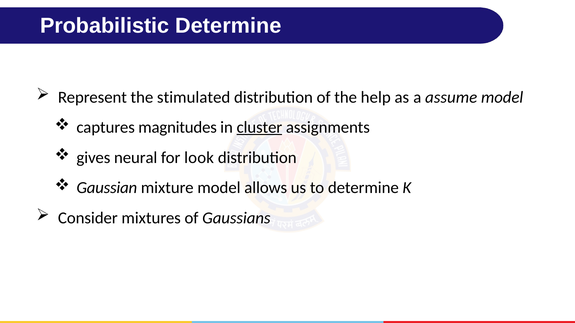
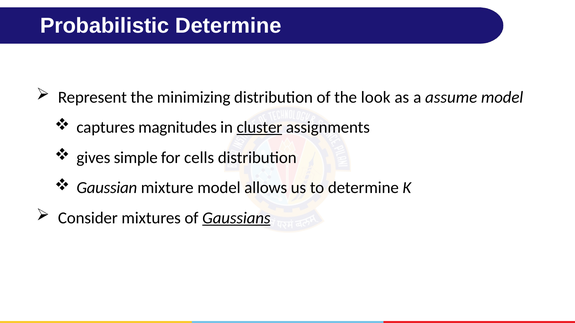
stimulated: stimulated -> minimizing (194, 97)
help: help -> look (376, 97)
neural: neural -> simple (136, 158)
look: look -> cells (199, 158)
Gaussians underline: none -> present (236, 218)
